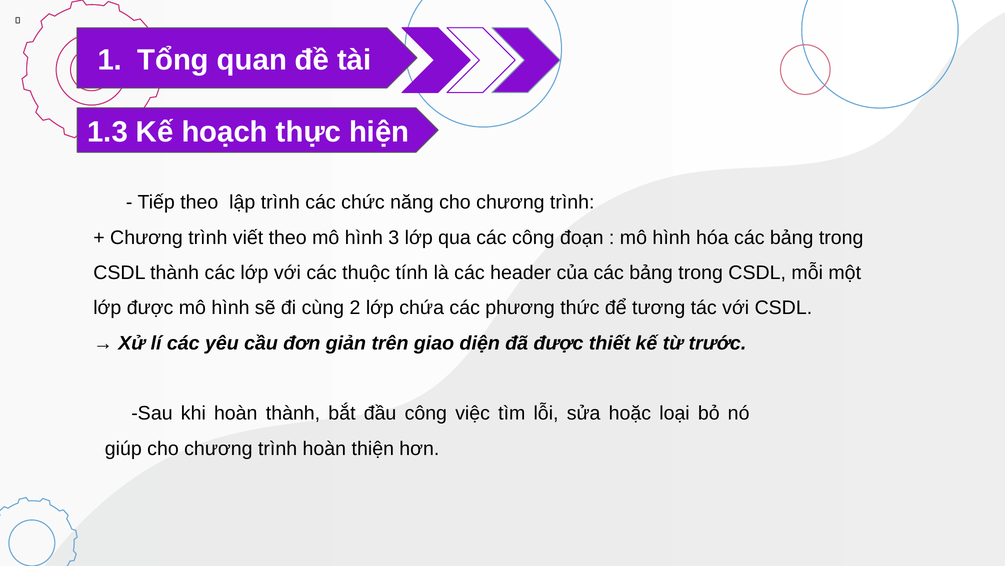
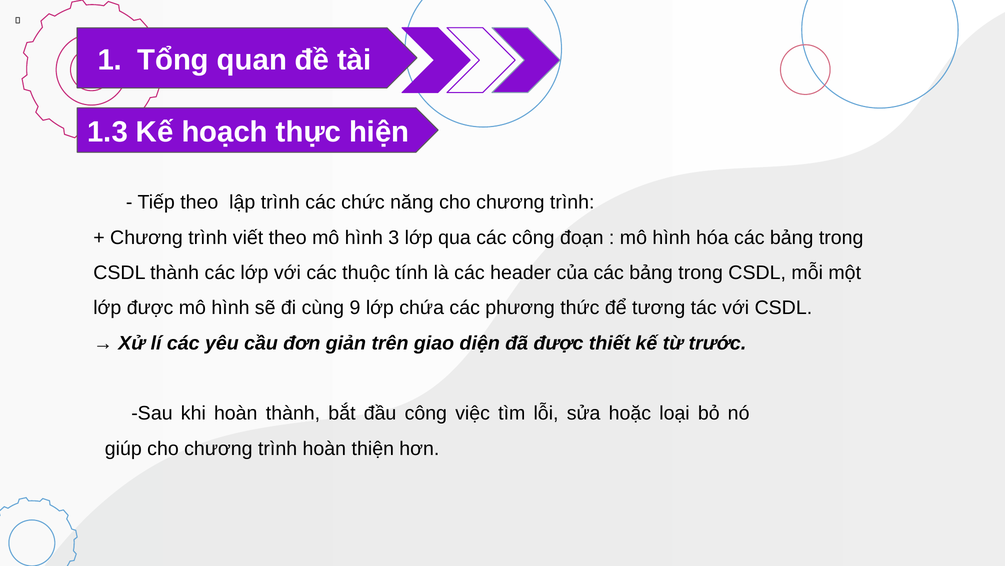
2: 2 -> 9 (355, 308)
